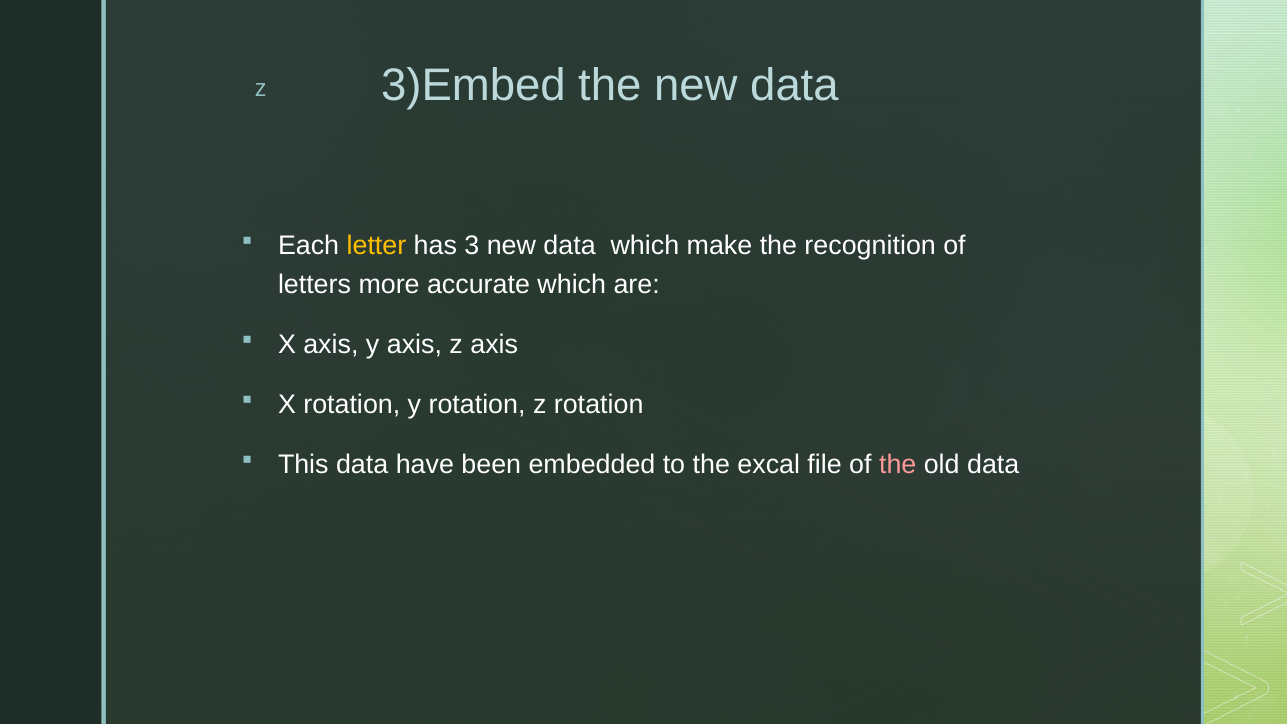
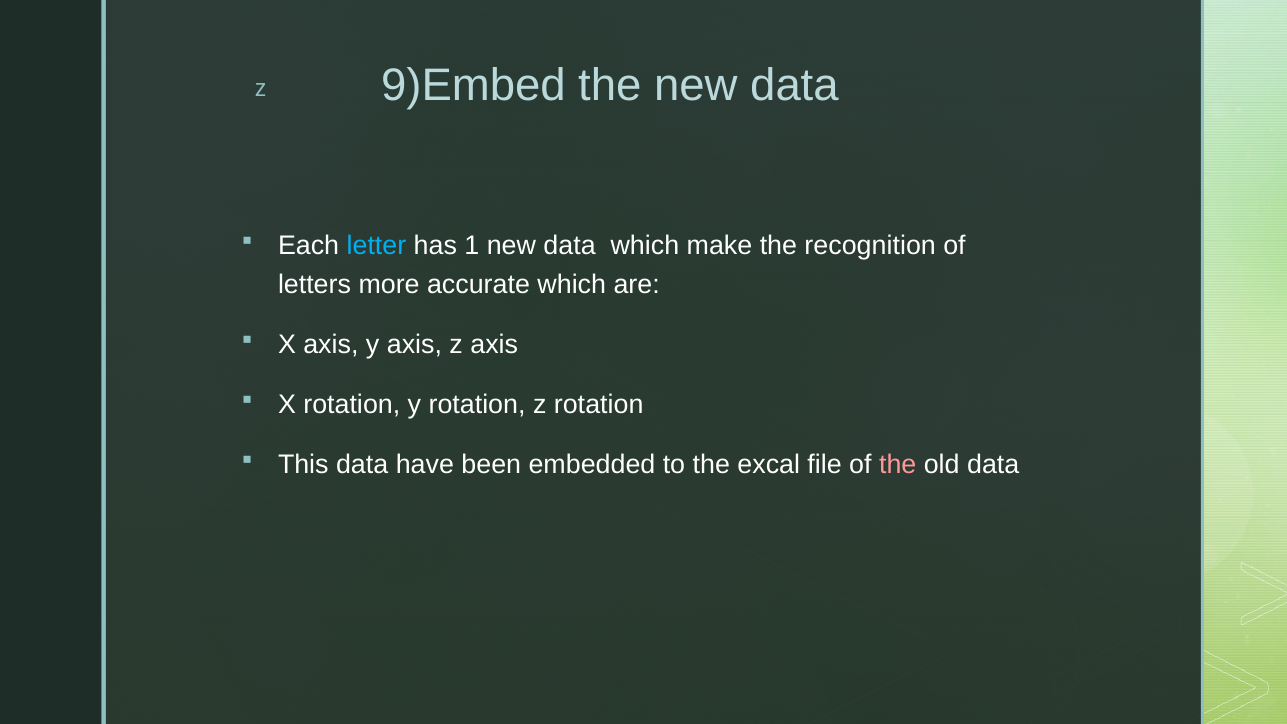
3)Embed: 3)Embed -> 9)Embed (473, 86)
letter colour: yellow -> light blue (376, 246)
3: 3 -> 1 (472, 246)
